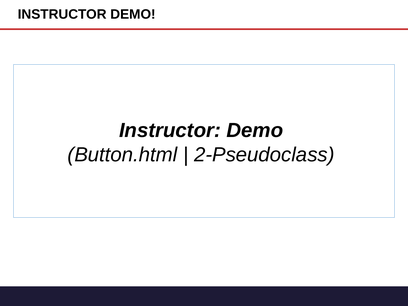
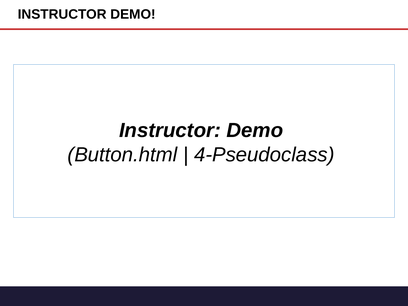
2-Pseudoclass: 2-Pseudoclass -> 4-Pseudoclass (264, 155)
